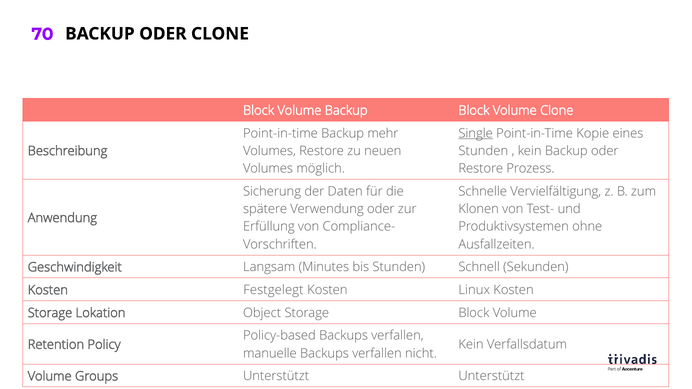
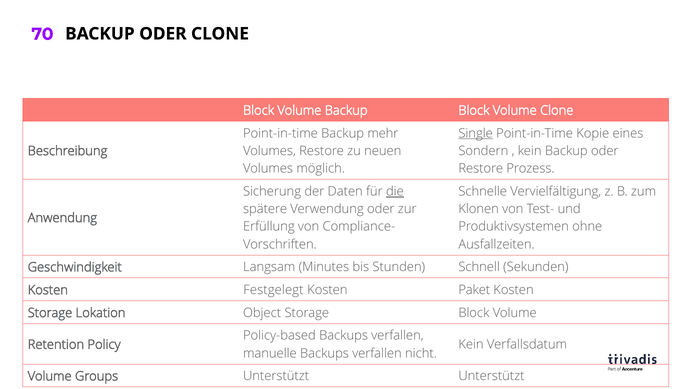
Stunden: Stunden -> Sondern (483, 151)
die underline: none -> present (395, 191)
Linux: Linux -> Paket (474, 290)
